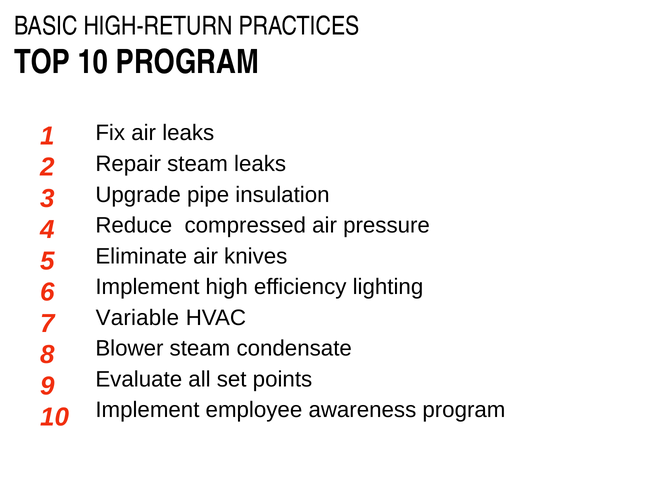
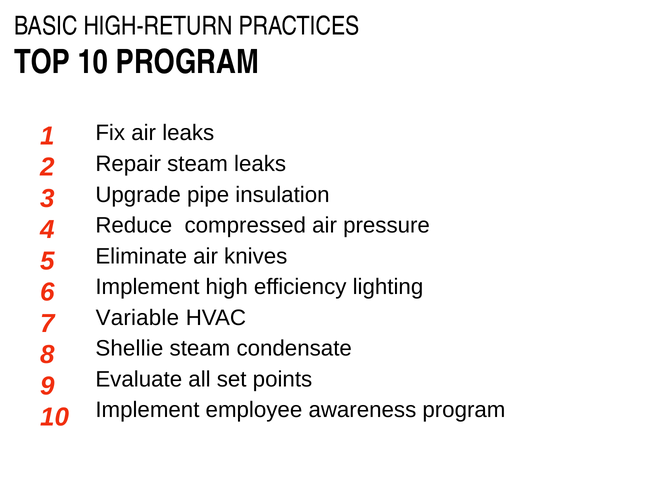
Blower: Blower -> Shellie (129, 348)
